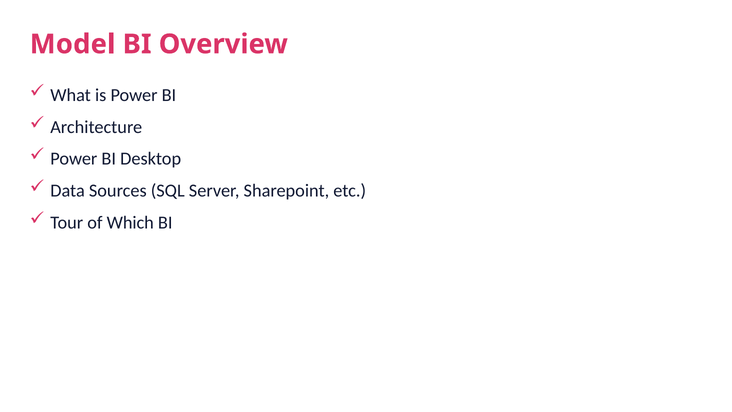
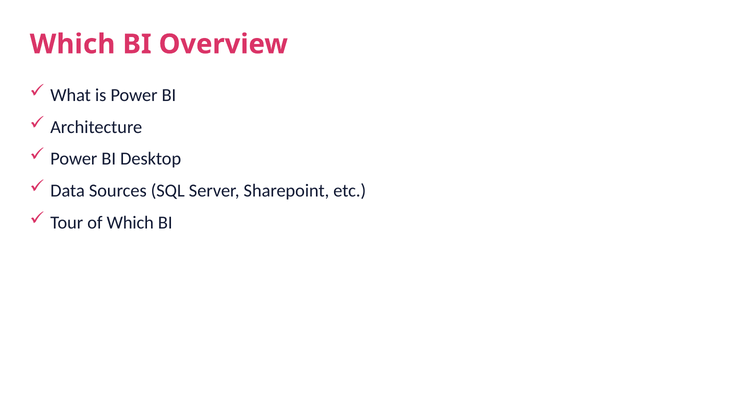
Model: Model -> Which (72, 44)
